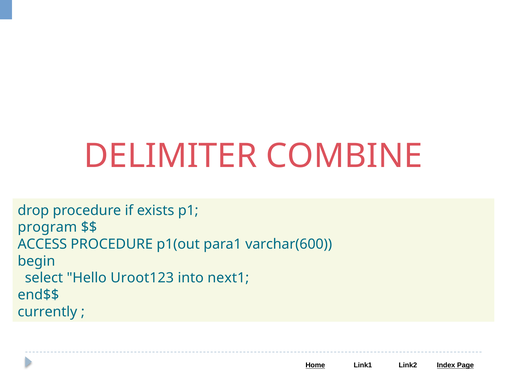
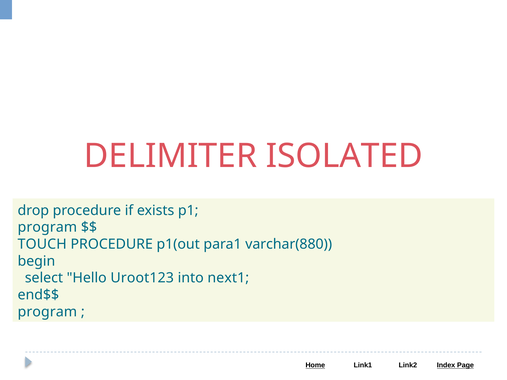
COMBINE: COMBINE -> ISOLATED (344, 156)
ACCESS: ACCESS -> TOUCH (42, 244)
varchar(600: varchar(600 -> varchar(880 (289, 244)
currently: currently -> program (47, 312)
